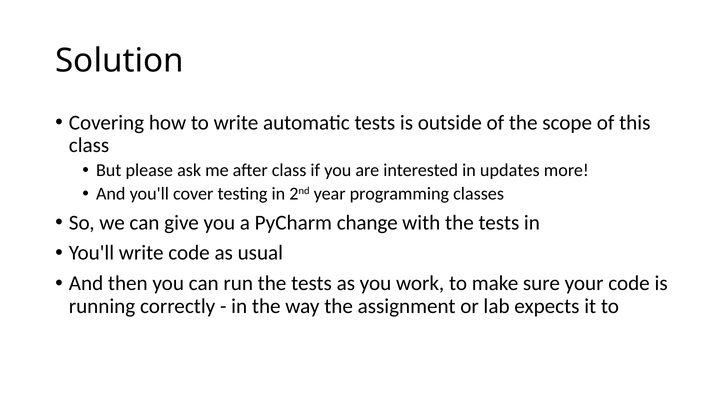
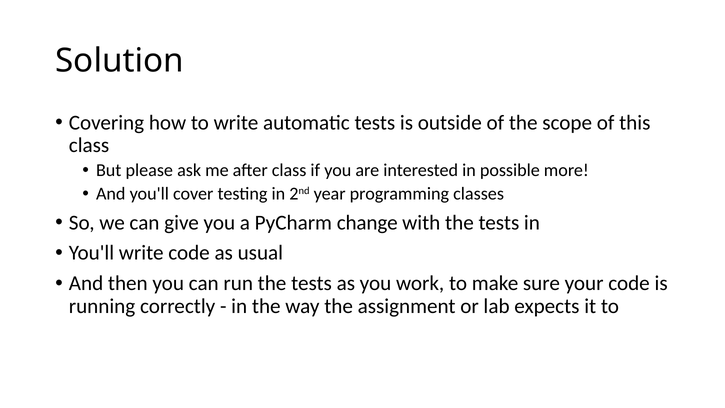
updates: updates -> possible (510, 170)
